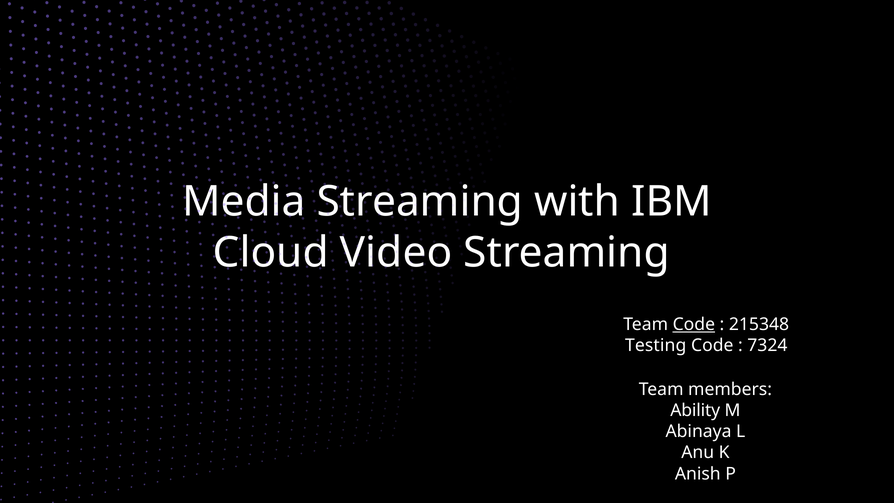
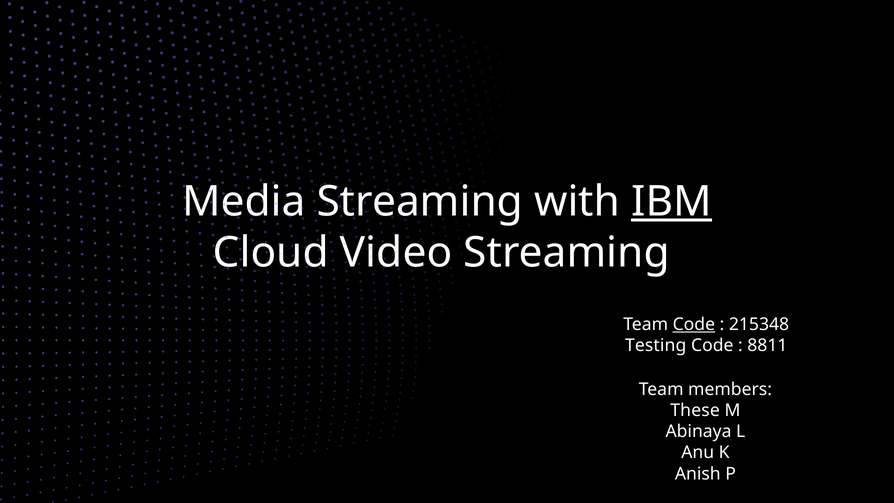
IBM underline: none -> present (671, 202)
7324: 7324 -> 8811 (767, 345)
Ability: Ability -> These (695, 410)
